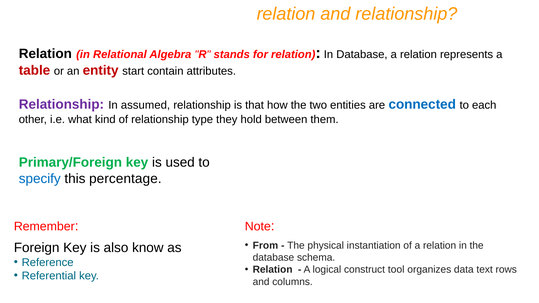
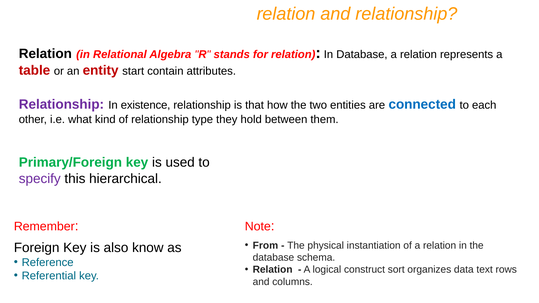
assumed: assumed -> existence (146, 105)
specify colour: blue -> purple (40, 179)
percentage: percentage -> hierarchical (125, 179)
tool: tool -> sort (396, 270)
